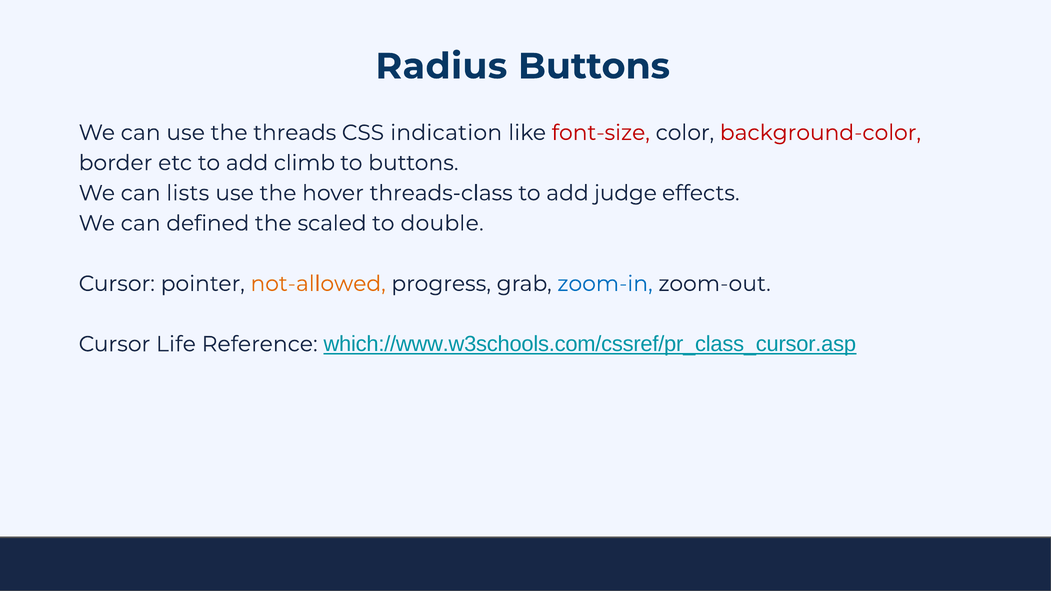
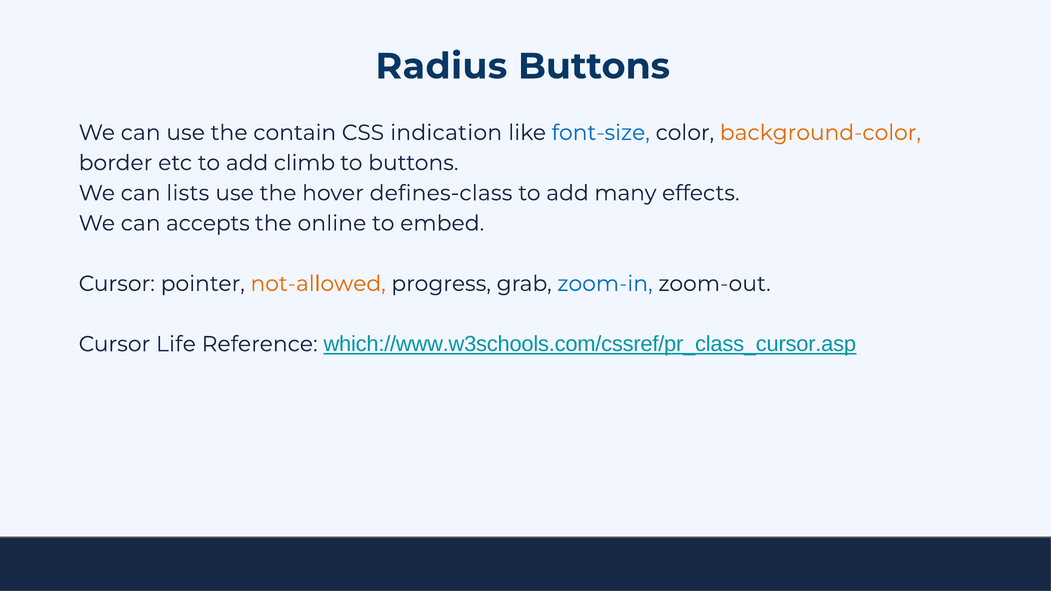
threads: threads -> contain (295, 133)
font-size colour: red -> blue (601, 133)
background-color colour: red -> orange (820, 133)
threads-class: threads-class -> defines-class (441, 193)
judge: judge -> many (625, 193)
defined: defined -> accepts (208, 223)
scaled: scaled -> online (332, 223)
double: double -> embed (442, 223)
